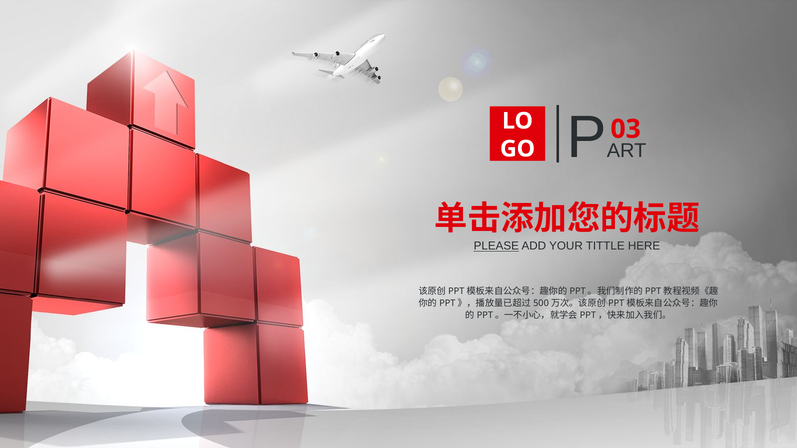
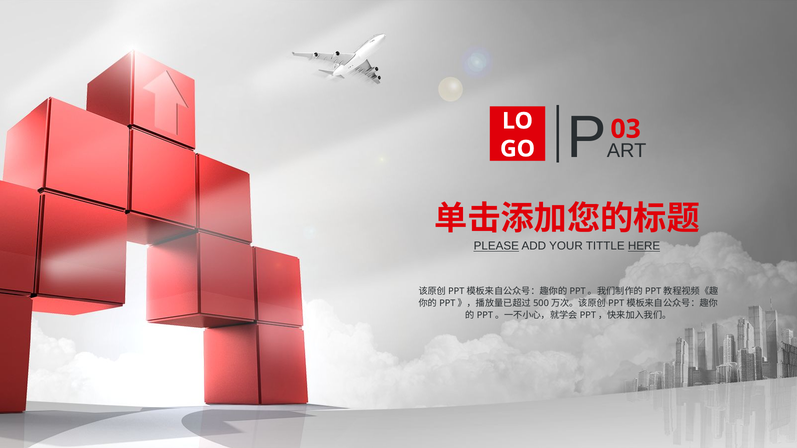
HERE underline: none -> present (644, 246)
